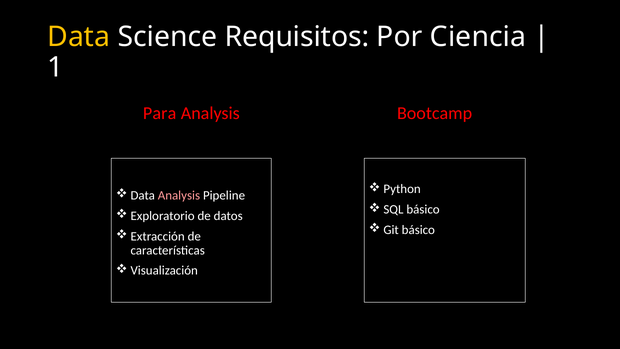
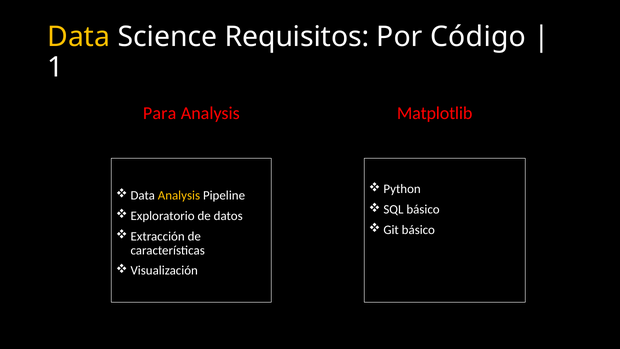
Ciencia: Ciencia -> Código (478, 37)
Bootcamp: Bootcamp -> Matplotlib (435, 113)
Analysis colour: pink -> yellow (179, 195)
